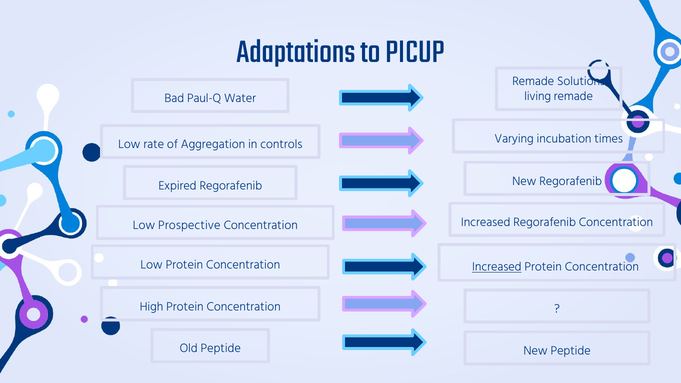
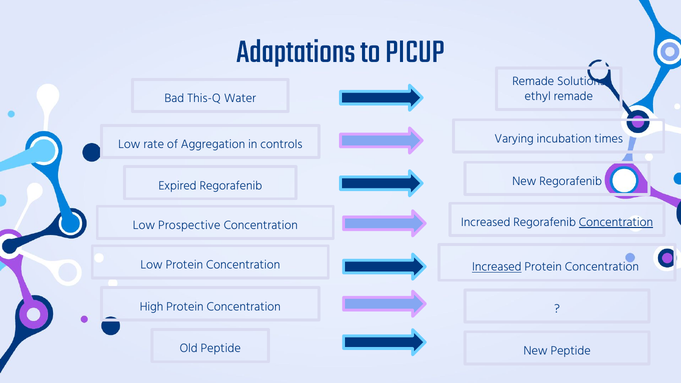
living: living -> ethyl (538, 96)
Paul-Q: Paul-Q -> This-Q (204, 98)
Concentration underline: none -> present (616, 222)
